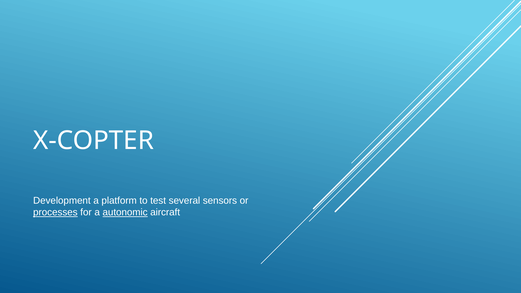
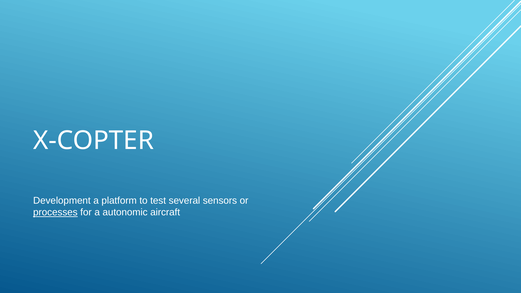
autonomic underline: present -> none (125, 212)
